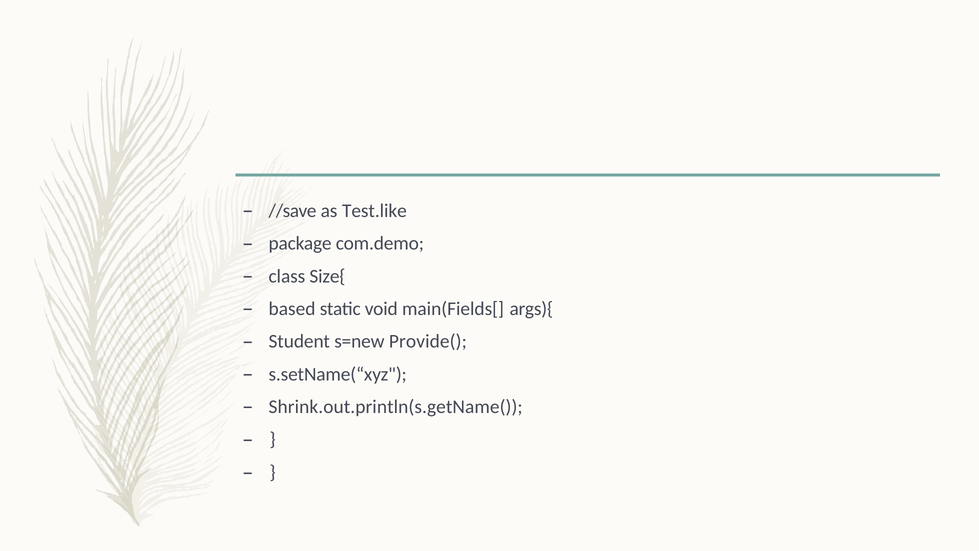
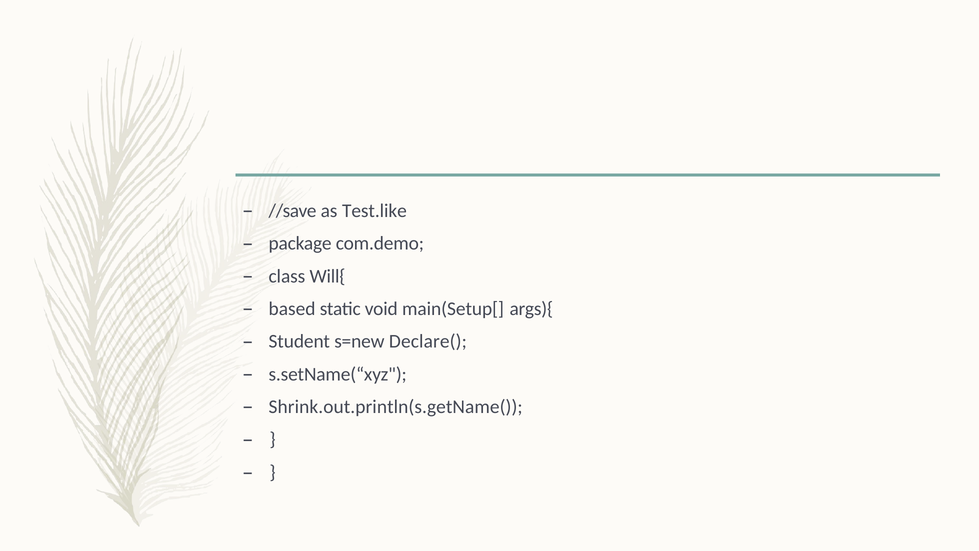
Size{: Size{ -> Will{ (327, 276)
main(Fields[: main(Fields[ -> main(Setup[ (453, 309)
Provide(: Provide( -> Declare( (428, 341)
